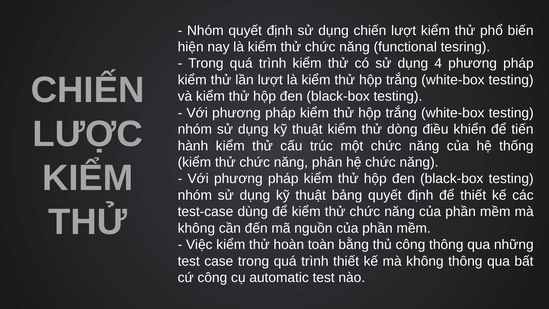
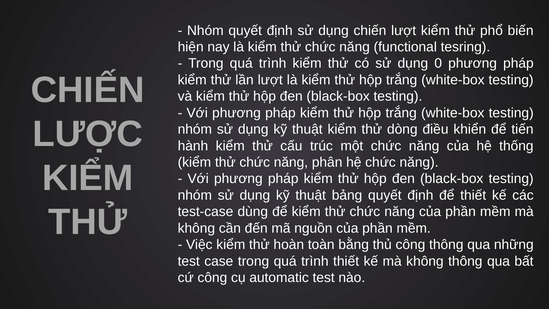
4: 4 -> 0 (438, 63)
